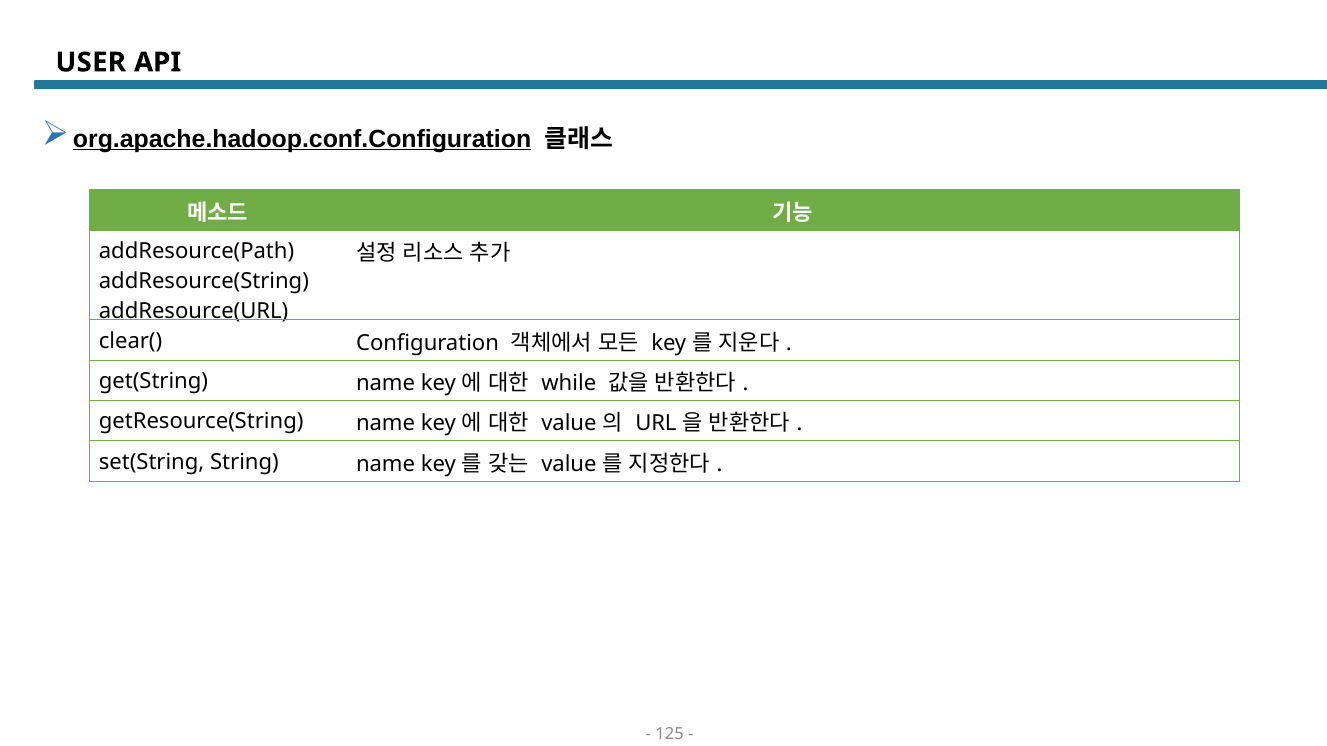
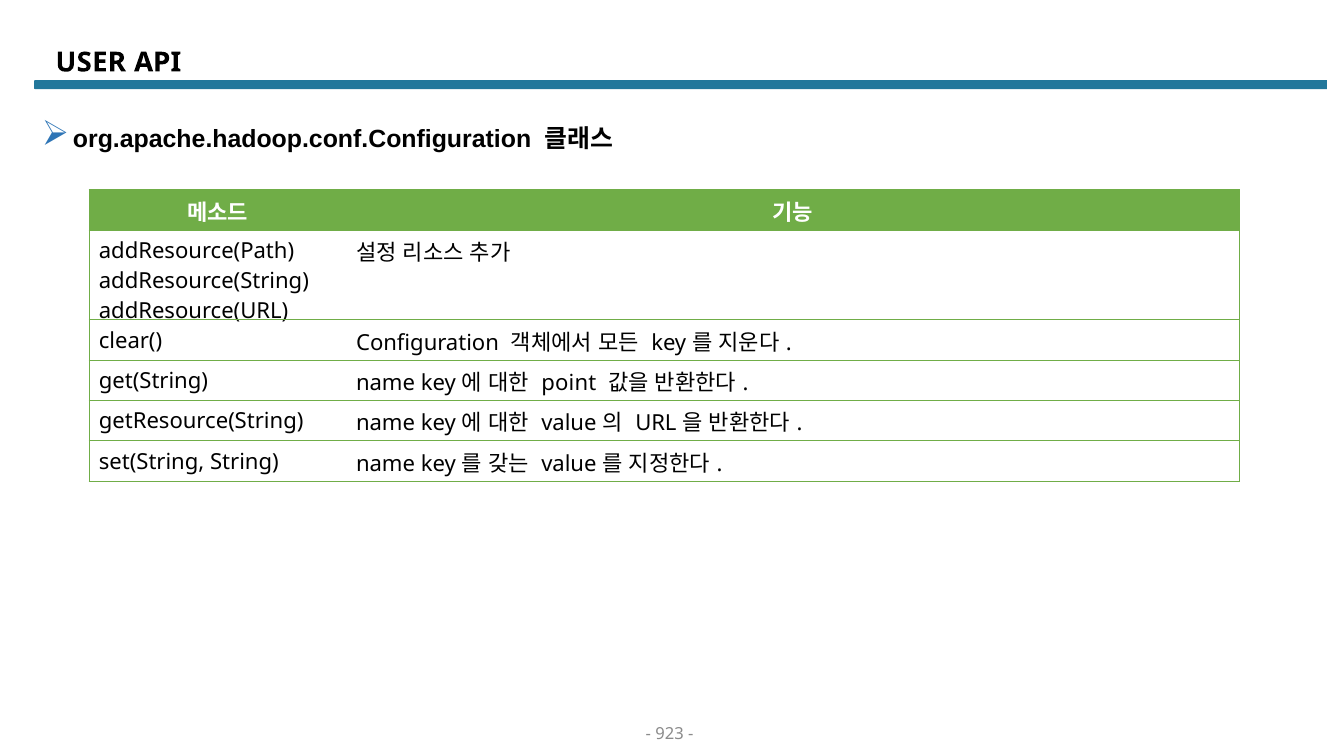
org.apache.hadoop.conf.Configuration underline: present -> none (302, 139)
while: while -> point (569, 383)
125: 125 -> 923 (670, 735)
